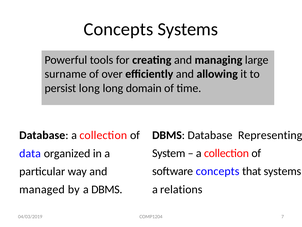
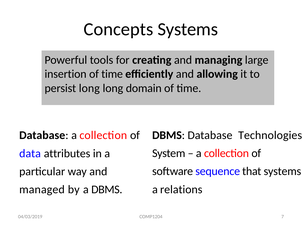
surname: surname -> insertion (66, 74)
over: over -> time (112, 74)
Representing: Representing -> Technologies (270, 135)
organized: organized -> attributes (67, 153)
software concepts: concepts -> sequence (218, 171)
